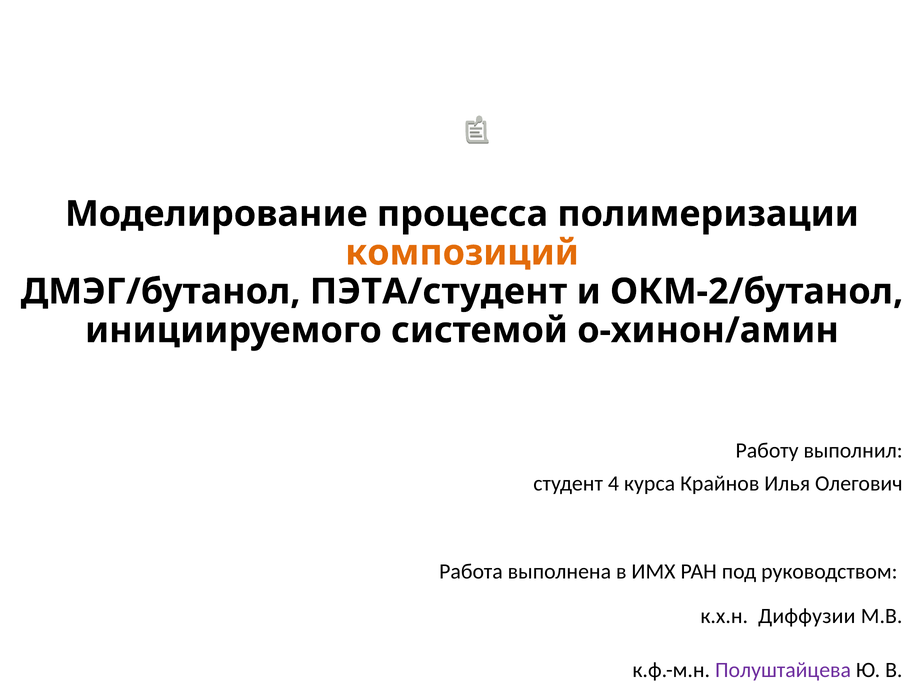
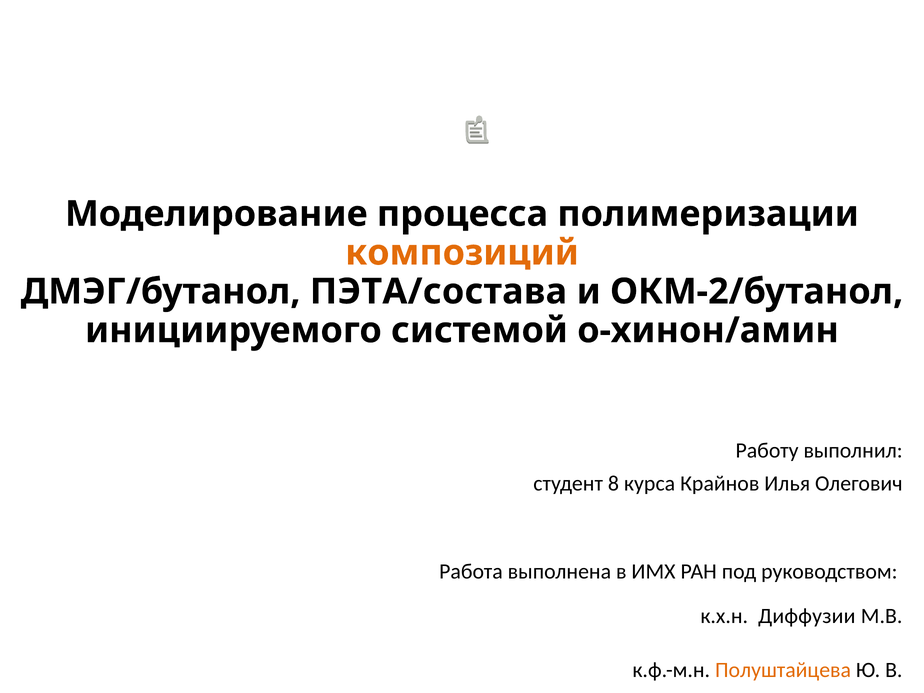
ПЭТА/студент: ПЭТА/студент -> ПЭТА/состава (438, 292)
4: 4 -> 8 (613, 484)
Полуштайцева colour: purple -> orange (783, 670)
